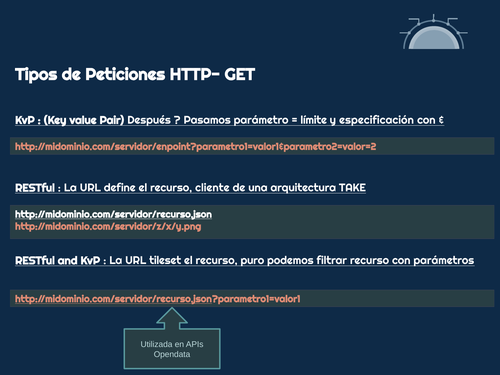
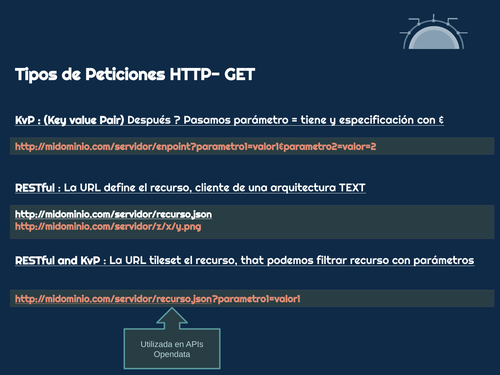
límite: límite -> tiene (314, 120)
TAKE: TAKE -> TEXT (352, 188)
puro: puro -> that (252, 261)
